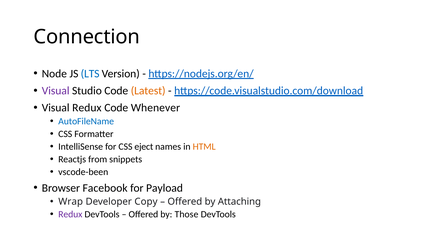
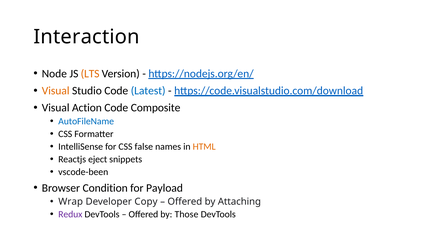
Connection: Connection -> Interaction (87, 37)
LTS colour: blue -> orange (90, 74)
Visual colour: purple -> orange (56, 91)
Latest colour: orange -> blue (148, 91)
Visual Redux: Redux -> Action (87, 108)
Whenever: Whenever -> Composite (156, 108)
eject: eject -> false (144, 147)
from: from -> eject (98, 160)
Facebook: Facebook -> Condition (105, 188)
